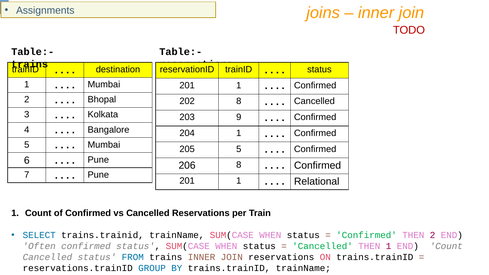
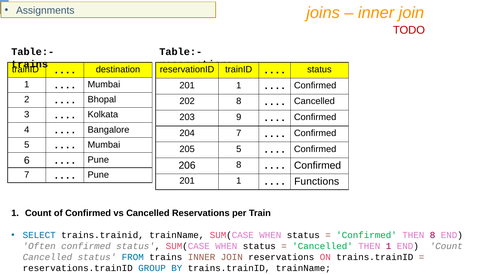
204 1: 1 -> 7 (239, 133)
Relational: Relational -> Functions (317, 181)
THEN 2: 2 -> 8 (433, 235)
